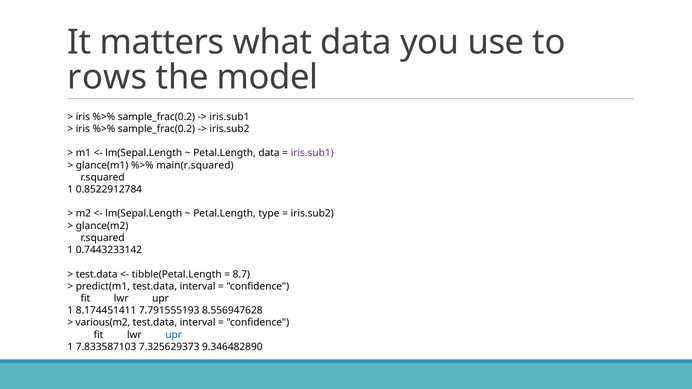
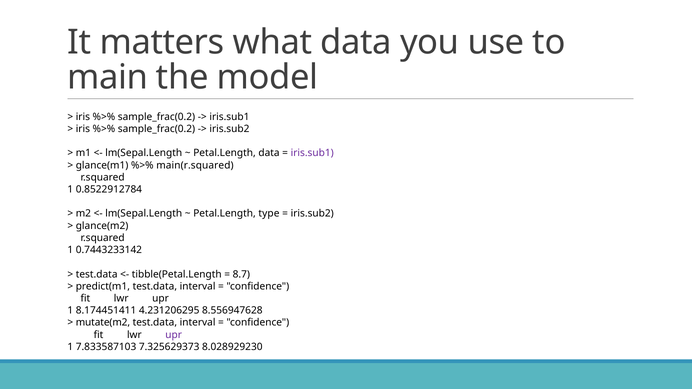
rows: rows -> main (108, 78)
7.791555193: 7.791555193 -> 4.231206295 (169, 311)
various(m2: various(m2 -> mutate(m2 (103, 323)
upr colour: blue -> purple (174, 335)
9.346482890: 9.346482890 -> 8.028929230 (232, 347)
